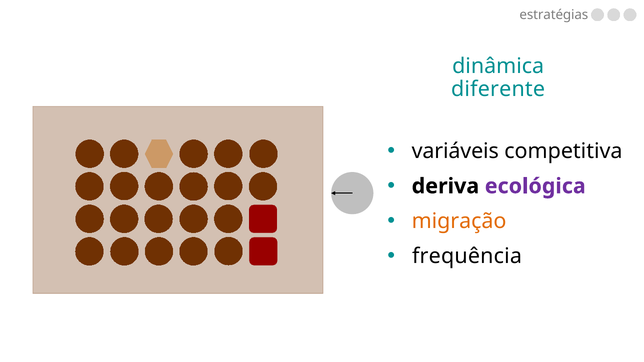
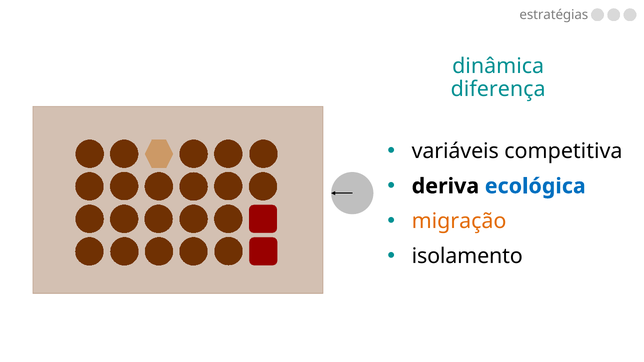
diferente: diferente -> diferença (498, 89)
ecológica colour: purple -> blue (535, 186)
frequência: frequência -> isolamento (467, 256)
